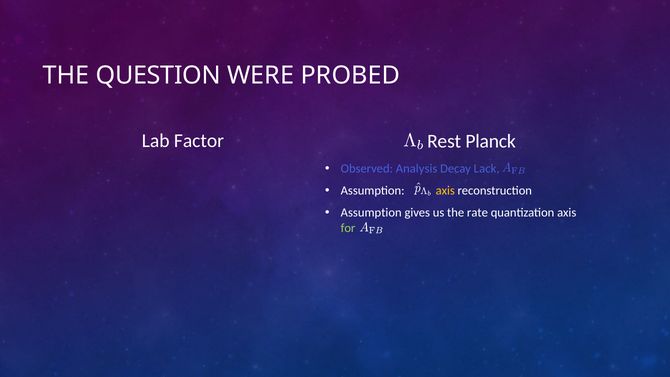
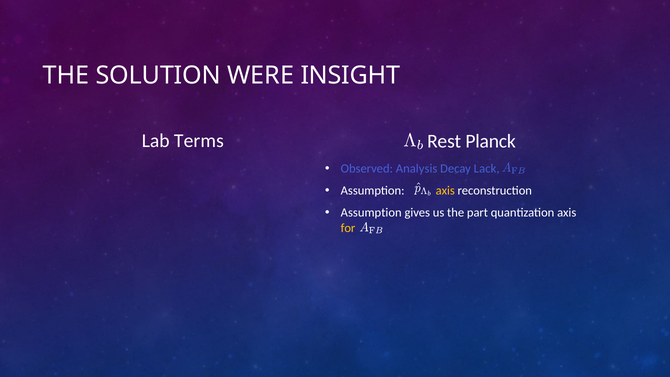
QUESTION: QUESTION -> SOLUTION (158, 75)
PROBED: PROBED -> INSIGHT (350, 75)
Factor: Factor -> Terms (199, 141)
rate: rate -> part (478, 213)
for colour: light green -> yellow (348, 228)
